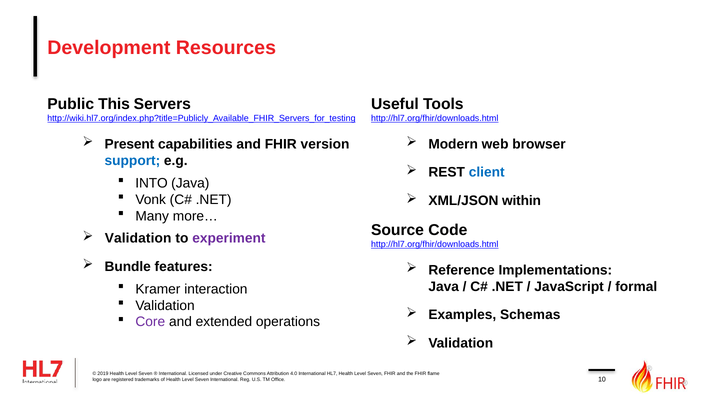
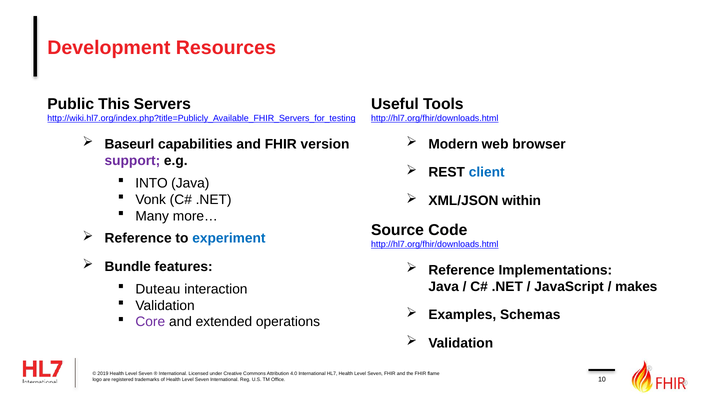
Present: Present -> Baseurl (129, 144)
support colour: blue -> purple (132, 161)
Validation: Validation -> Reference (138, 238)
experiment colour: purple -> blue (229, 238)
formal: formal -> makes (636, 286)
Kramer: Kramer -> Duteau (158, 289)
